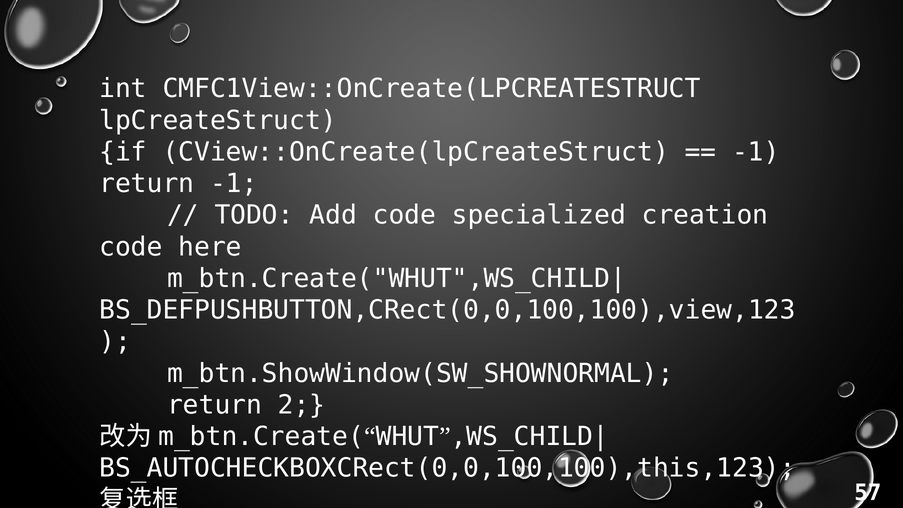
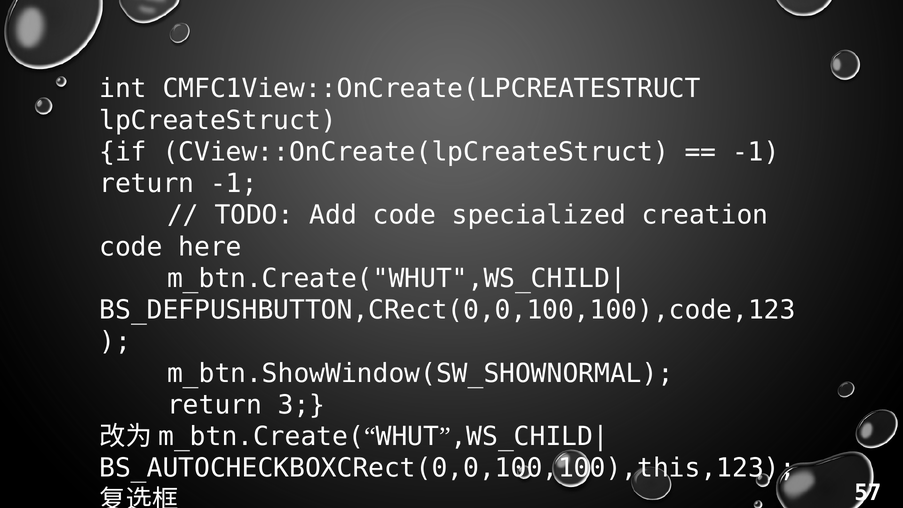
BS_DEFPUSHBUTTON,CRect(0,0,100,100),view,123: BS_DEFPUSHBUTTON,CRect(0,0,100,100),view,123 -> BS_DEFPUSHBUTTON,CRect(0,0,100,100),code,123 (447, 310)
2: 2 -> 3 (302, 405)
